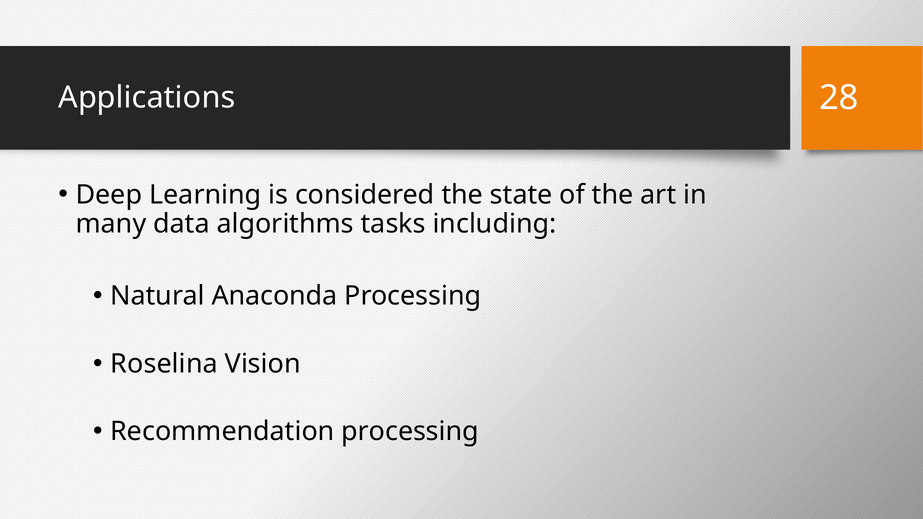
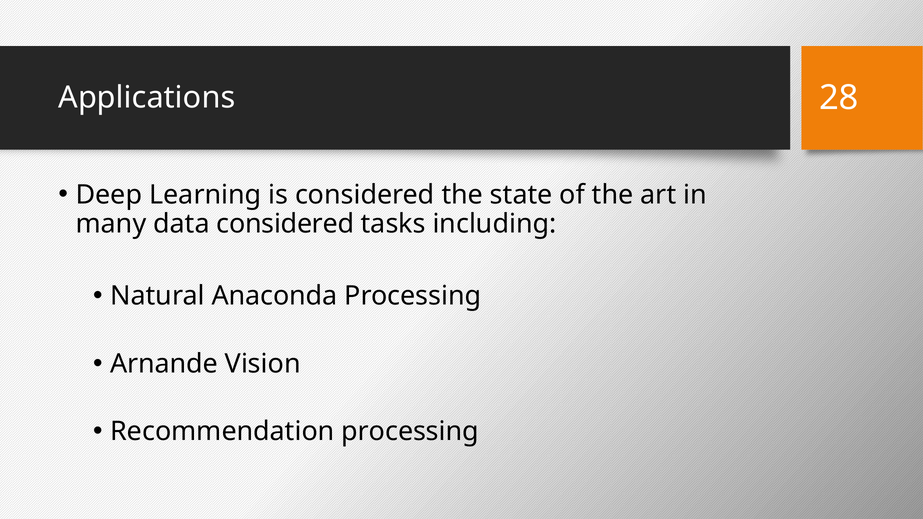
data algorithms: algorithms -> considered (285, 224)
Roselina: Roselina -> Arnande (164, 364)
